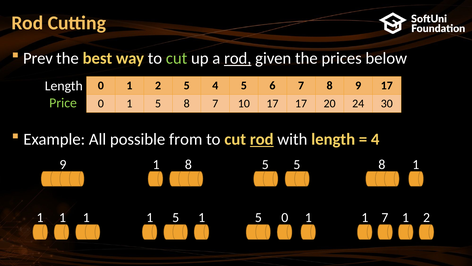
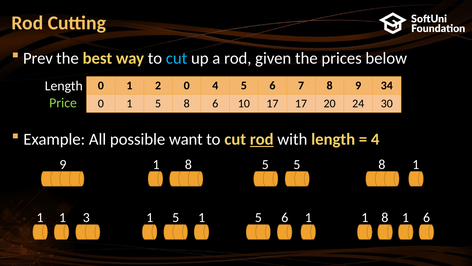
cut colour: light green -> light blue (177, 58)
rod underline: present -> none (238, 58)
0 1 2 5: 5 -> 0 (187, 86)
9 17: 17 -> 34 (387, 86)
8 7: 7 -> 6 (215, 103)
from: from -> want (186, 139)
1: 1 -> 3 (86, 217)
0: 0 -> 6 (285, 217)
1 1 7: 7 -> 8 (385, 217)
2: 2 -> 6 (427, 217)
